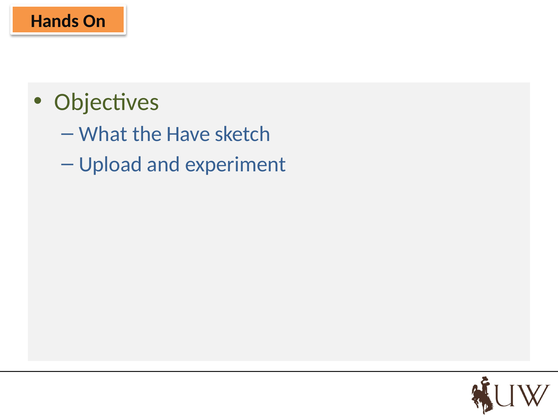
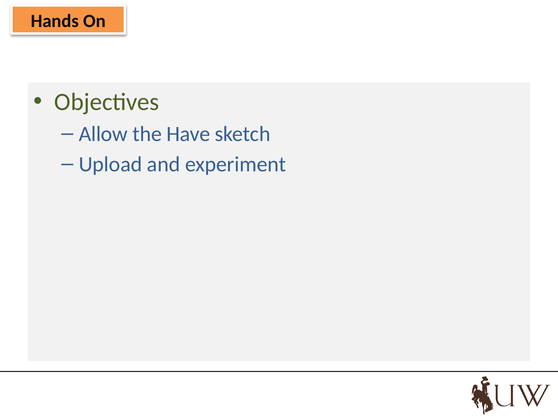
What: What -> Allow (103, 134)
